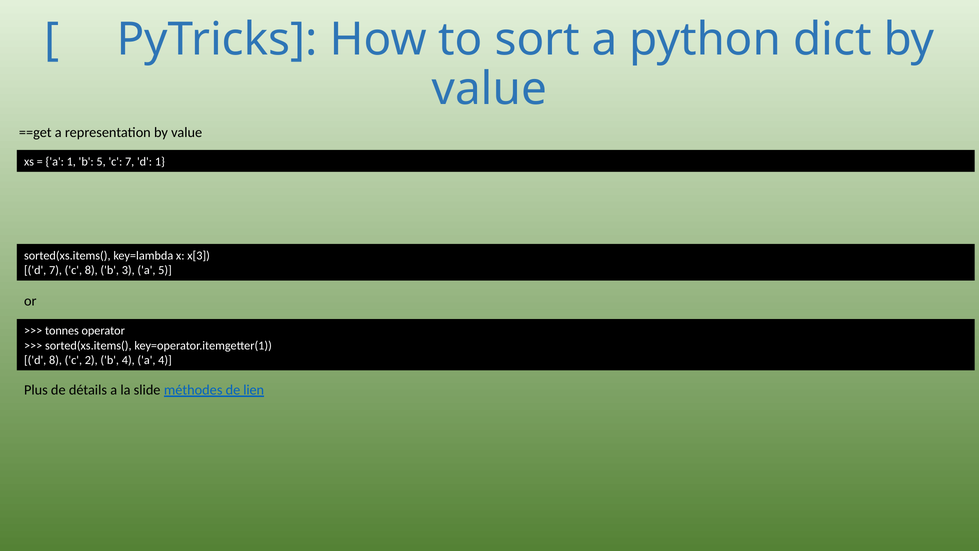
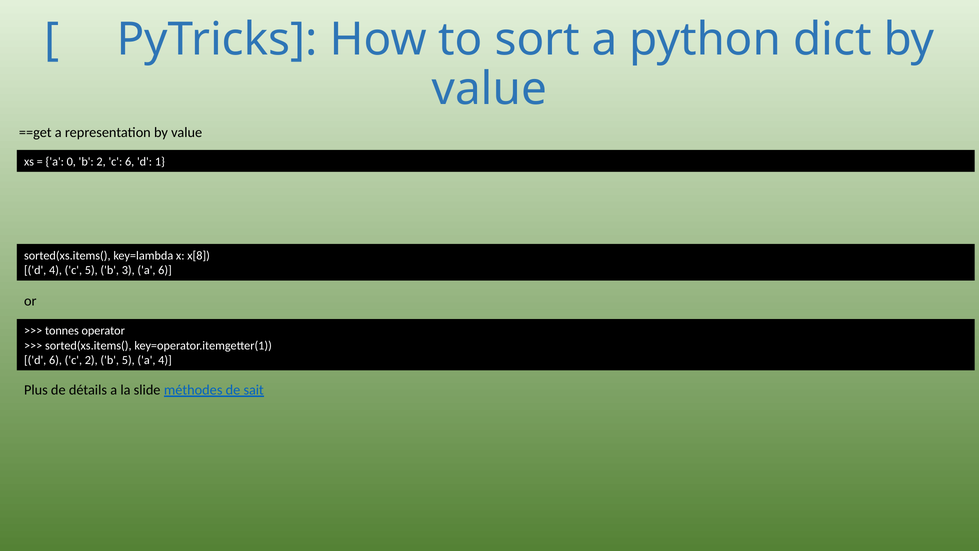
a 1: 1 -> 0 (71, 162)
b 5: 5 -> 2 (101, 162)
c 7: 7 -> 6 (130, 162)
x[3: x[3 -> x[8 (199, 256)
d 7: 7 -> 4 (56, 270)
c 8: 8 -> 5 (91, 270)
a 5: 5 -> 6 (165, 270)
d 8: 8 -> 6 (56, 360)
b 4: 4 -> 5 (128, 360)
lien: lien -> sait (254, 390)
